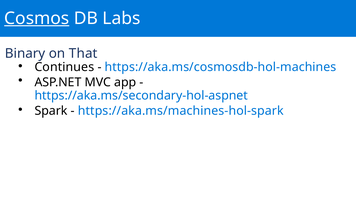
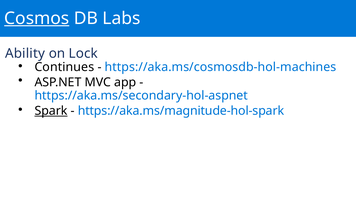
Binary: Binary -> Ability (25, 53)
That: That -> Lock (83, 53)
Spark underline: none -> present (51, 111)
https://aka.ms/machines-hol-spark: https://aka.ms/machines-hol-spark -> https://aka.ms/magnitude-hol-spark (181, 111)
